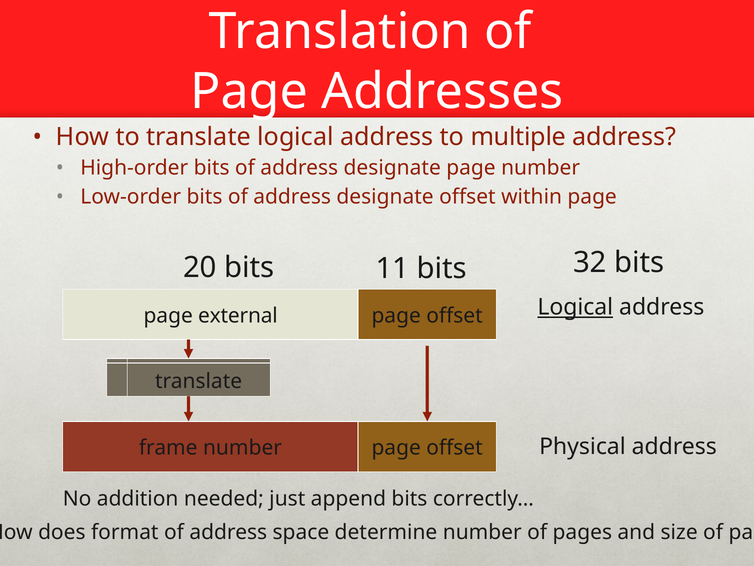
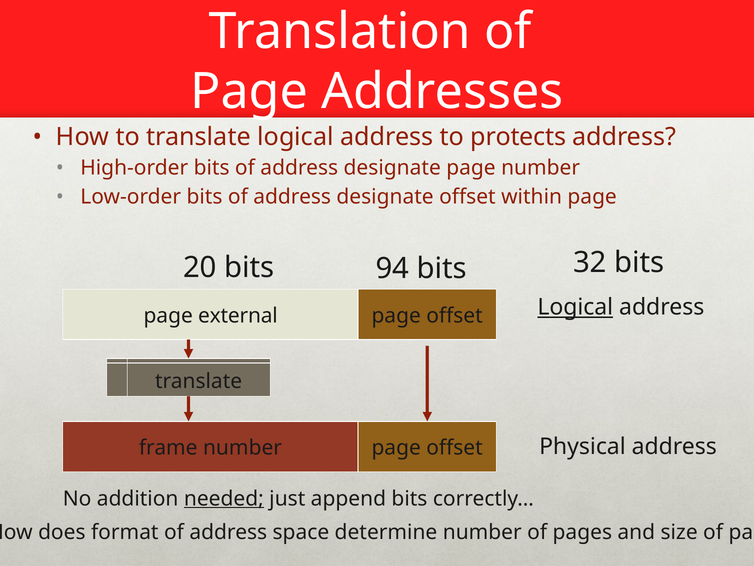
multiple: multiple -> protects (518, 137)
11: 11 -> 94 (392, 268)
needed underline: none -> present (224, 498)
